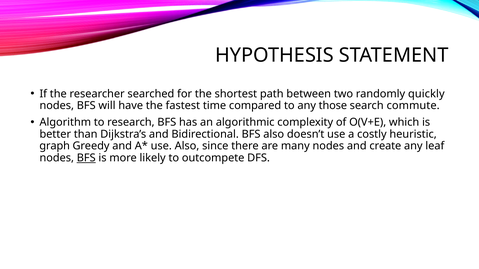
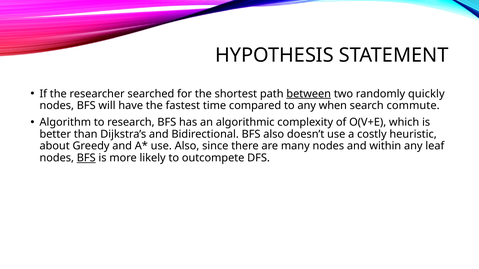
between underline: none -> present (309, 94)
those: those -> when (333, 106)
graph: graph -> about (55, 146)
create: create -> within (385, 146)
